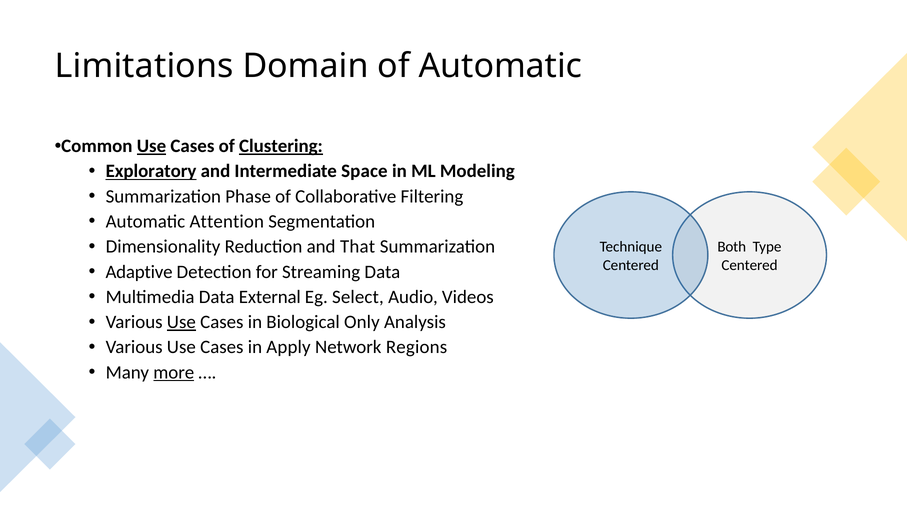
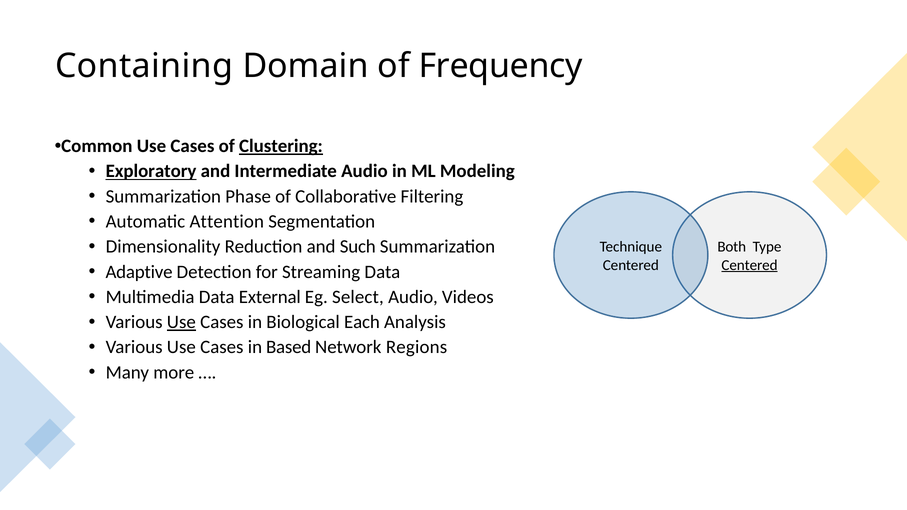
Limitations: Limitations -> Containing (144, 66)
of Automatic: Automatic -> Frequency (501, 66)
Use underline: present -> none (151, 146)
Intermediate Space: Space -> Audio (364, 171)
That: That -> Such (358, 247)
Centered underline: none -> present (750, 265)
Only: Only -> Each (362, 322)
Apply: Apply -> Based (289, 347)
more underline: present -> none (174, 373)
